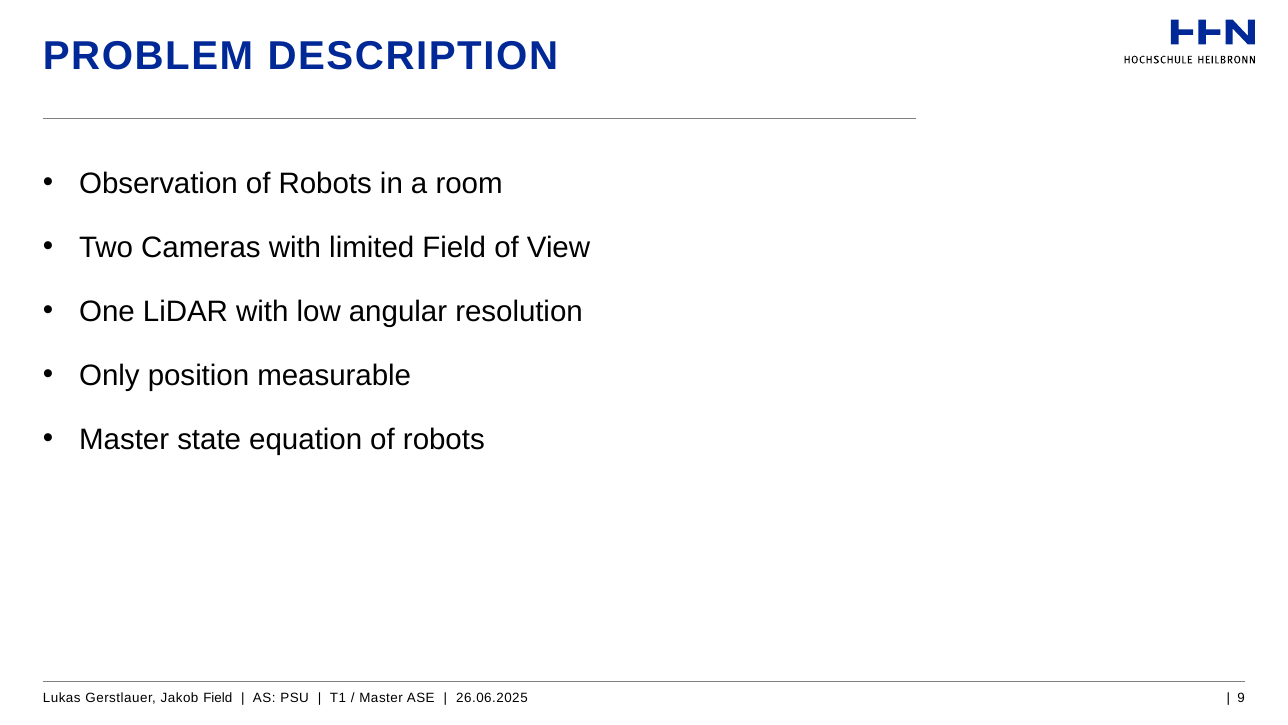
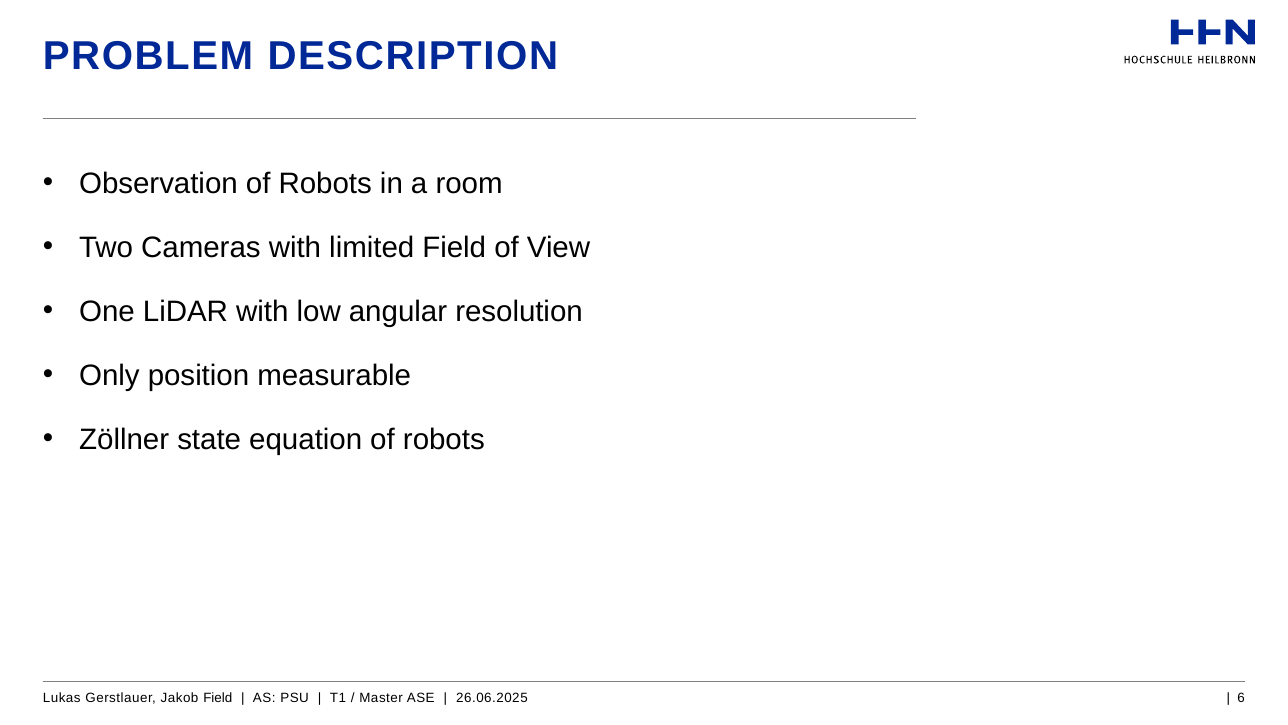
Master: Master -> Zöllner (124, 439)
9: 9 -> 6 (1241, 697)
